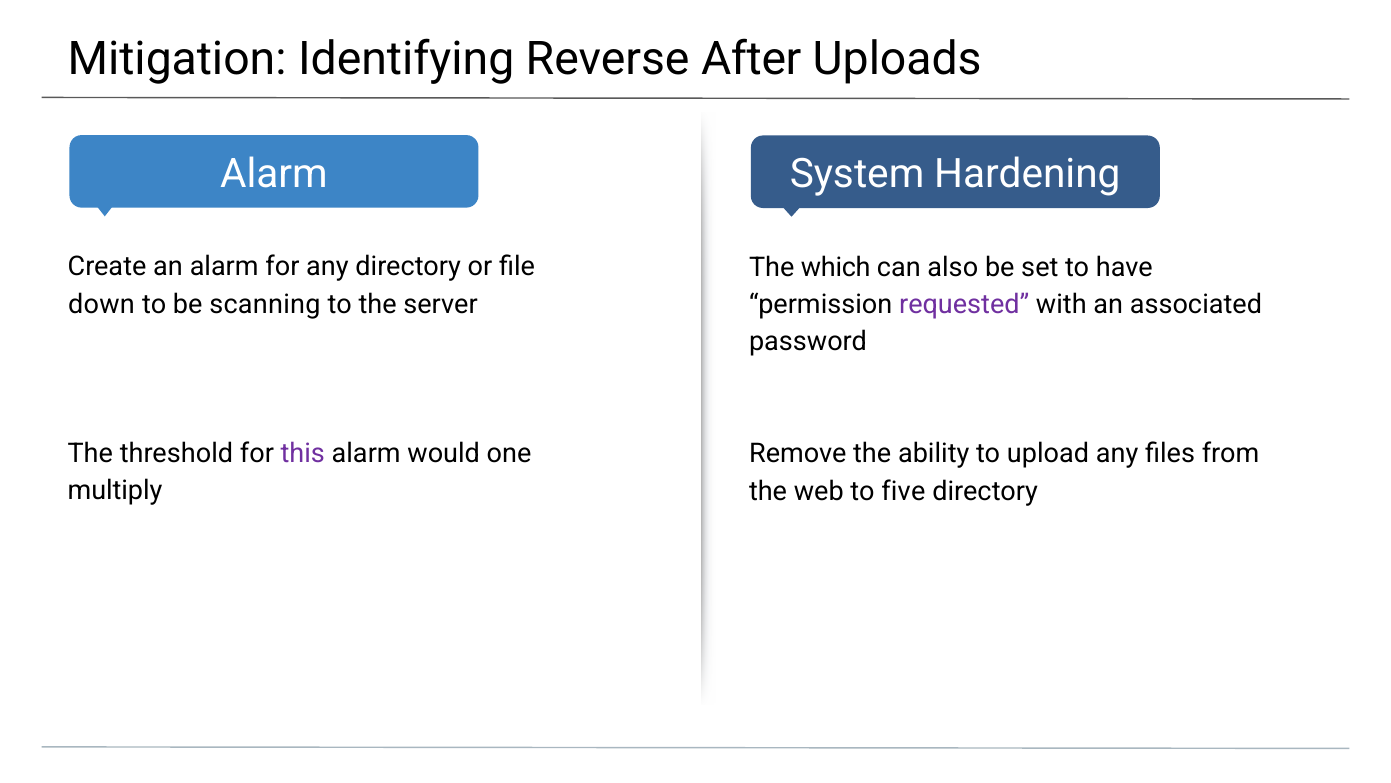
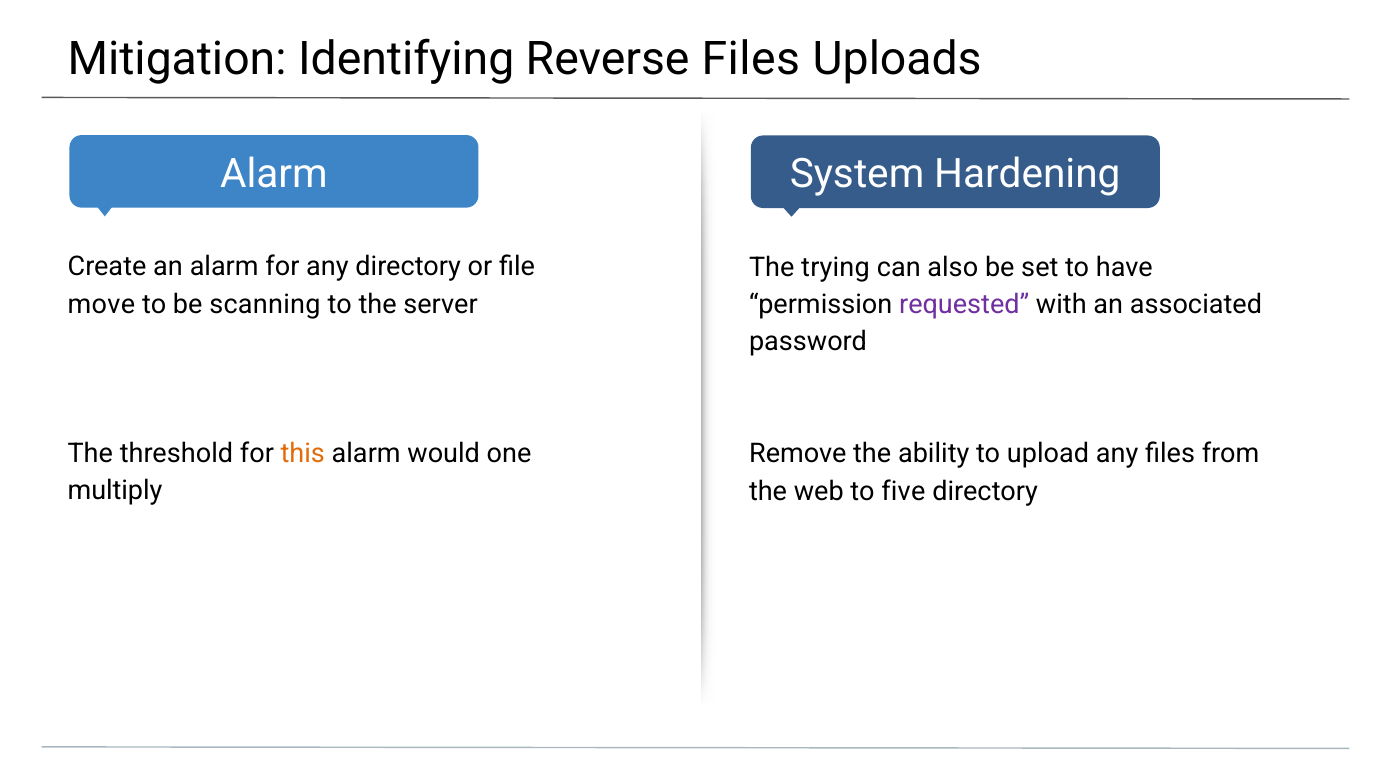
Reverse After: After -> Files (751, 59)
which: which -> trying (836, 267)
down: down -> move (101, 304)
this colour: purple -> orange (303, 453)
